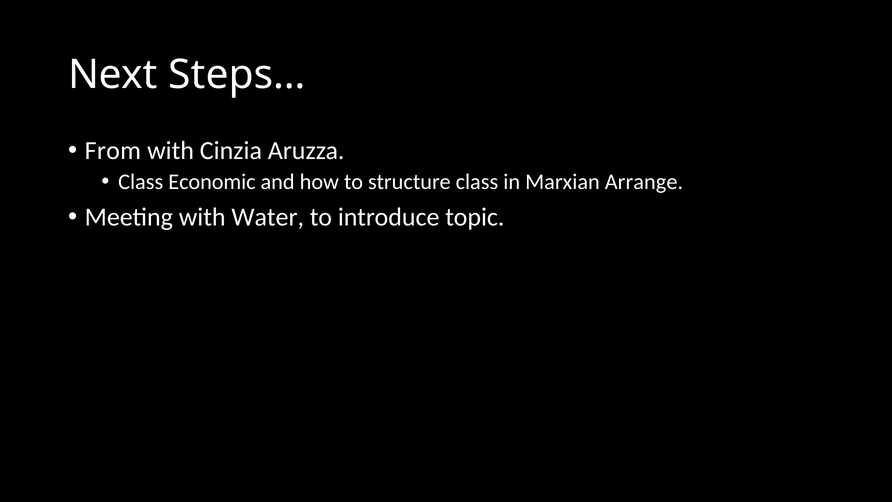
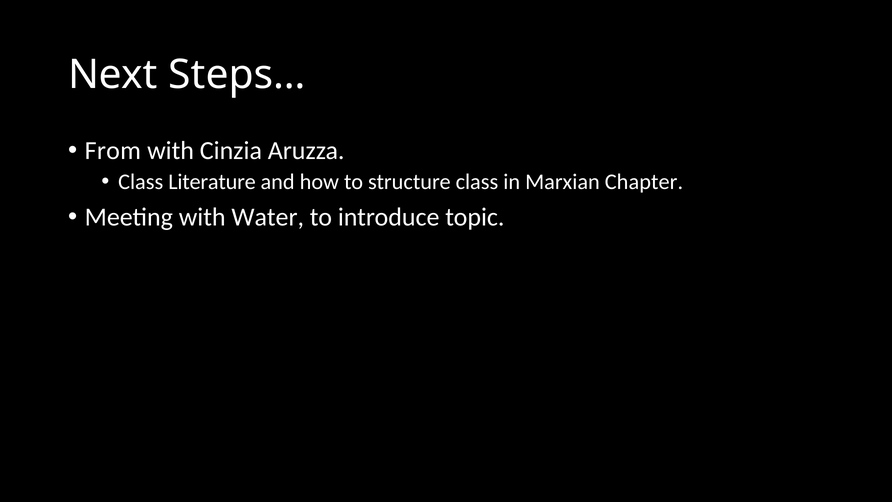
Economic: Economic -> Literature (212, 182)
Arrange: Arrange -> Chapter (644, 182)
